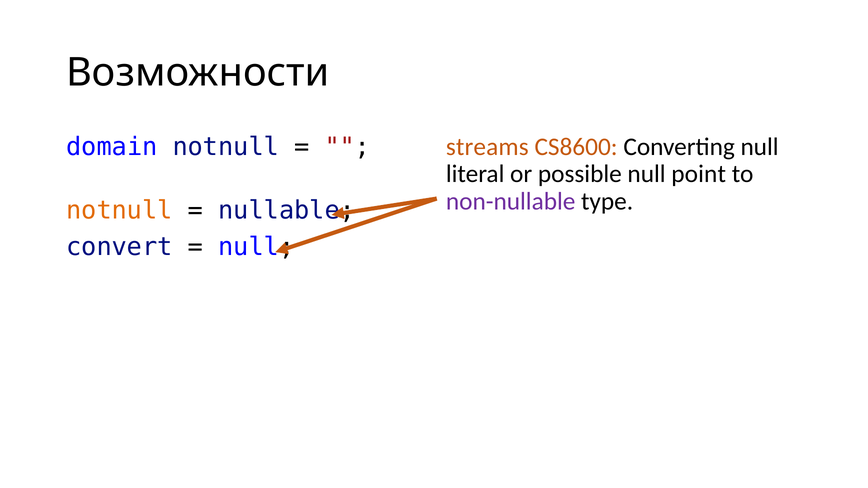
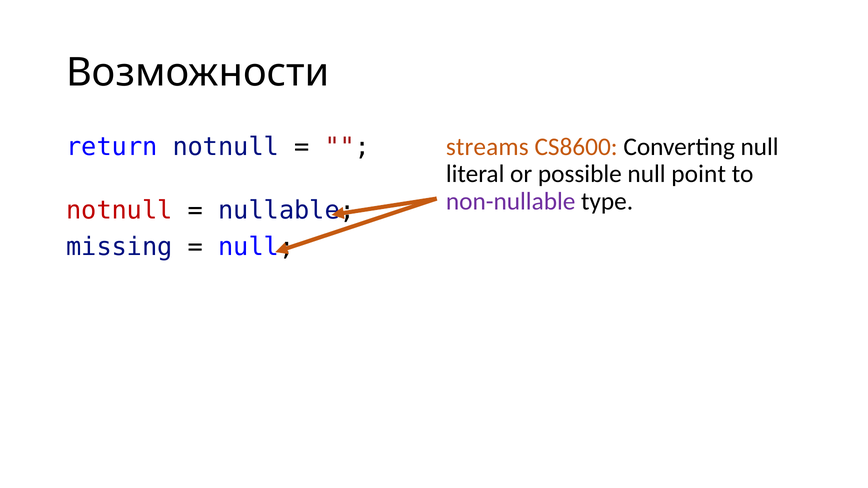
domain: domain -> return (112, 147)
notnull colour: orange -> red (119, 210)
convert: convert -> missing (119, 247)
